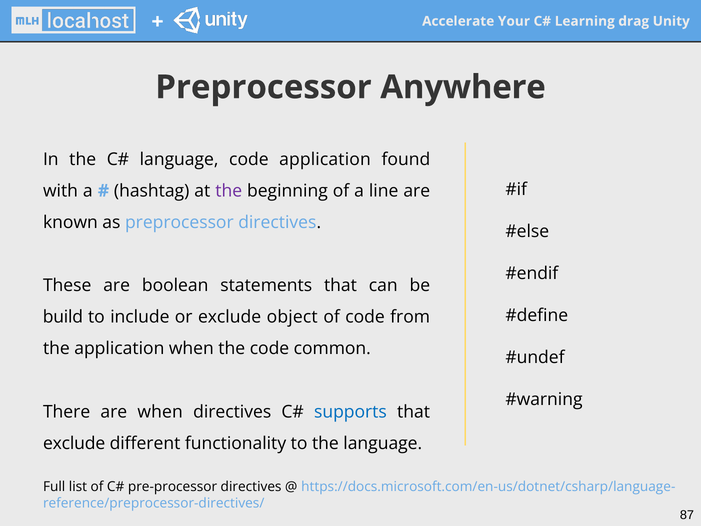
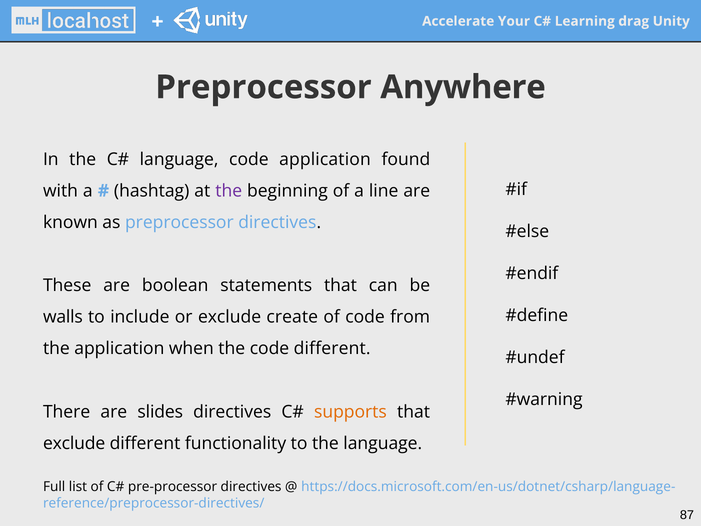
build: build -> walls (63, 317)
object: object -> create (292, 317)
code common: common -> different (332, 348)
are when: when -> slides (160, 412)
supports colour: blue -> orange (350, 412)
